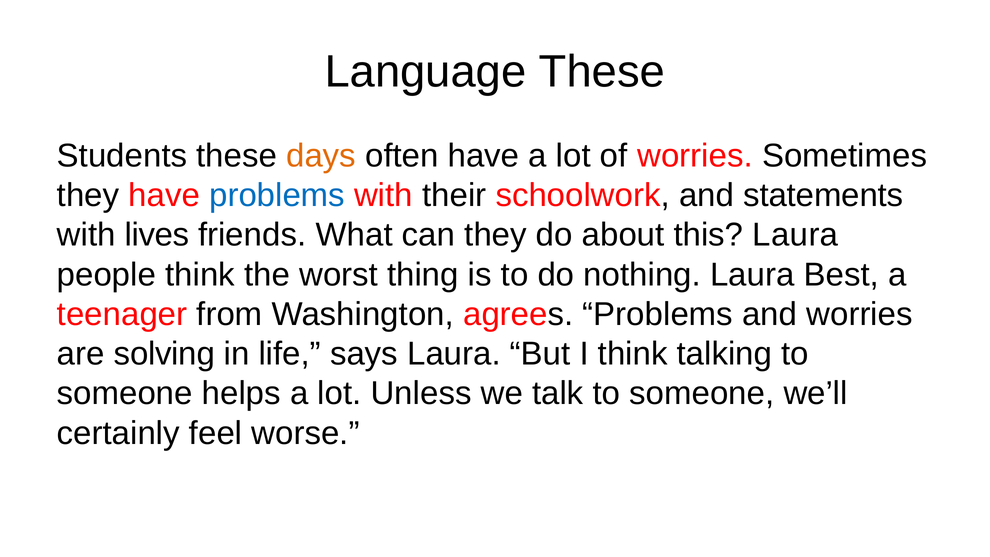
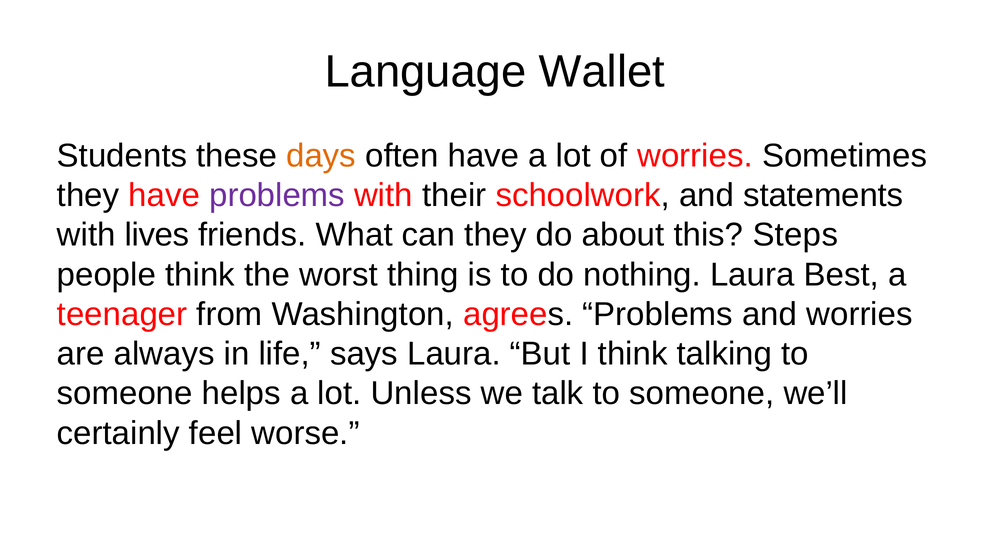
Language These: These -> Wallet (602, 72)
problems colour: blue -> purple (277, 195)
this Laura: Laura -> Steps (795, 235)
solving: solving -> always (164, 354)
